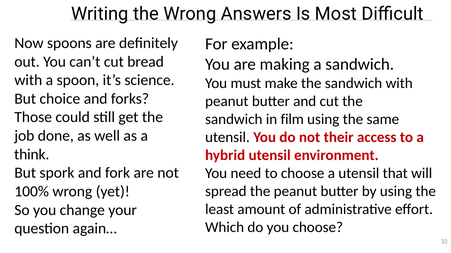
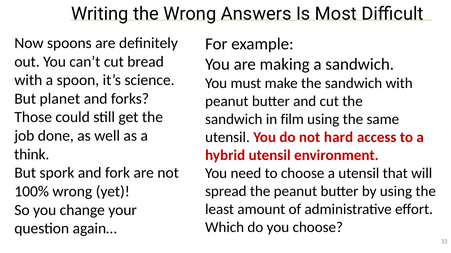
choice: choice -> planet (60, 99)
their: their -> hard (339, 138)
